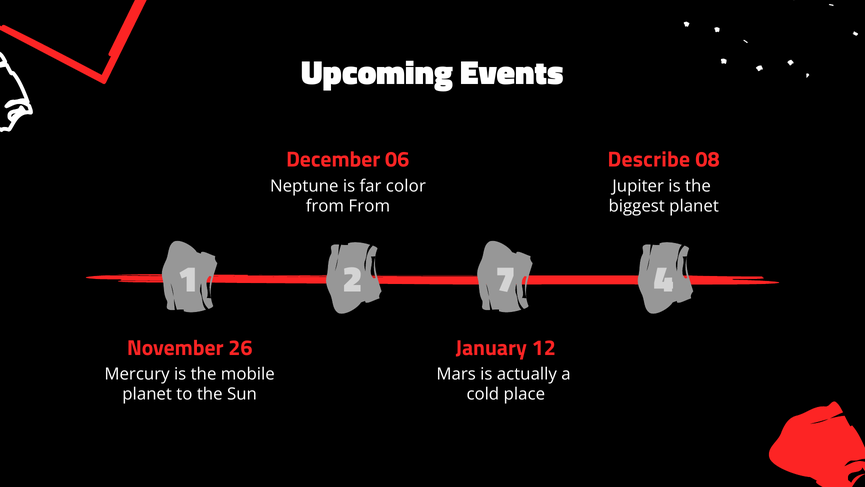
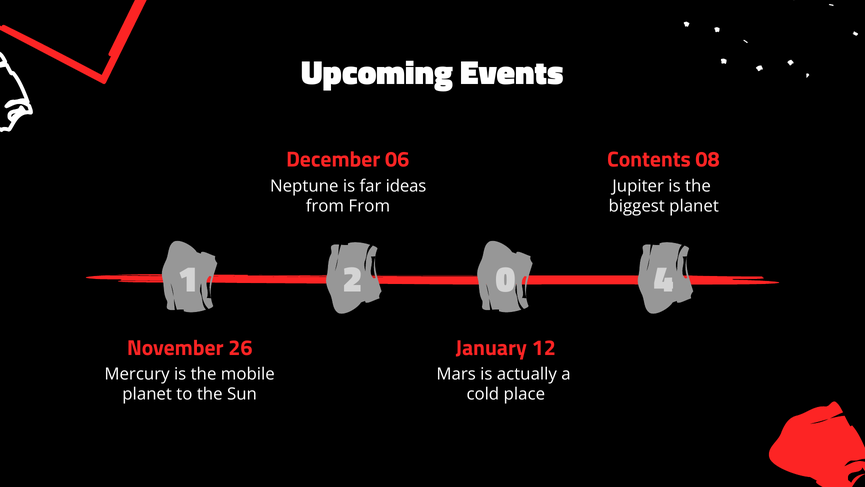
Describe: Describe -> Contents (649, 160)
color: color -> ideas (406, 186)
7: 7 -> 0 (506, 280)
